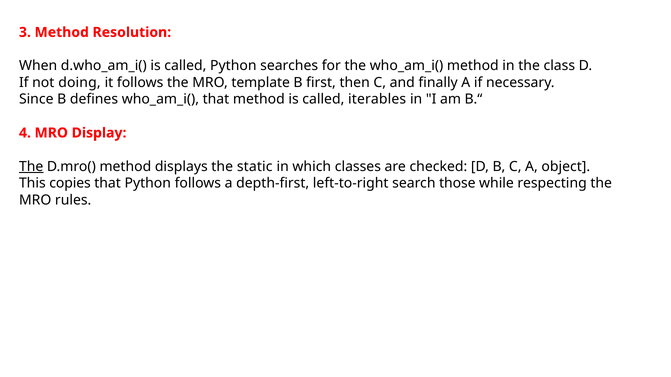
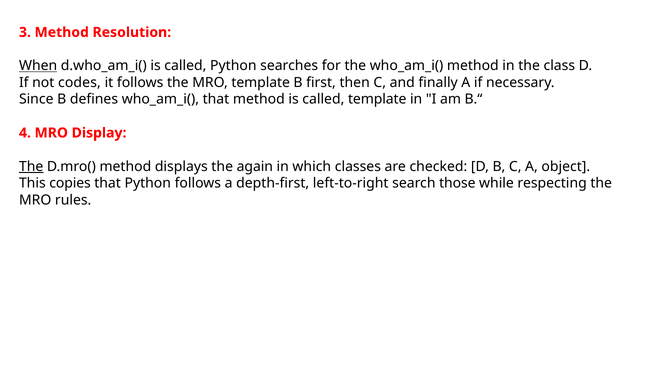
When underline: none -> present (38, 66)
doing: doing -> codes (79, 83)
called iterables: iterables -> template (377, 99)
static: static -> again (255, 167)
